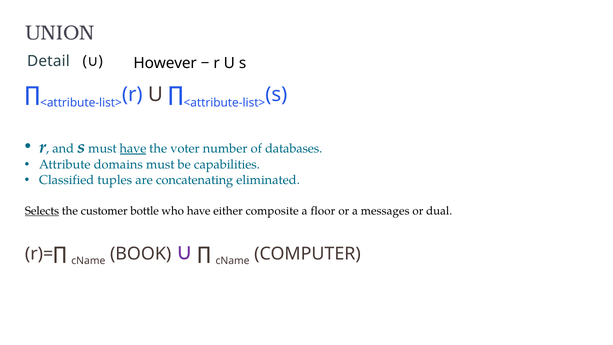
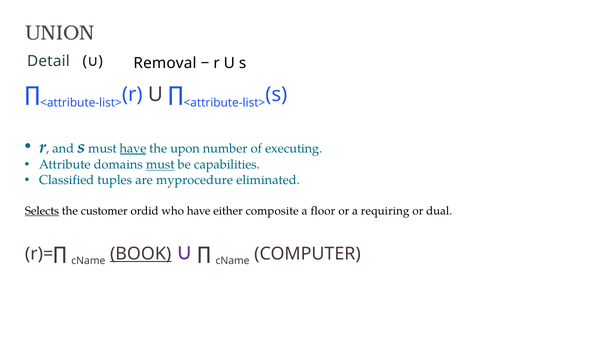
However: However -> Removal (165, 63)
voter: voter -> upon (185, 148)
databases: databases -> executing (294, 148)
must underline: none -> present (160, 165)
concatenating: concatenating -> myprocedure (195, 180)
bottle: bottle -> ordid (145, 211)
messages: messages -> requiring (385, 211)
BOOK underline: none -> present (141, 254)
